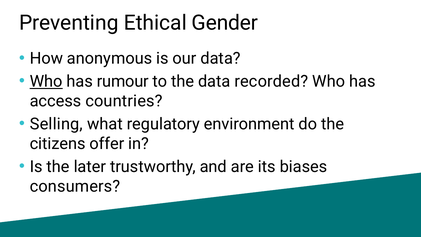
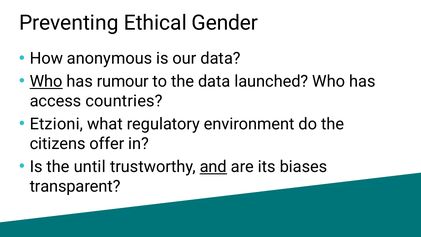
recorded: recorded -> launched (271, 81)
Selling: Selling -> Etzioni (56, 124)
later: later -> until (90, 167)
and underline: none -> present (213, 167)
consumers: consumers -> transparent (75, 186)
